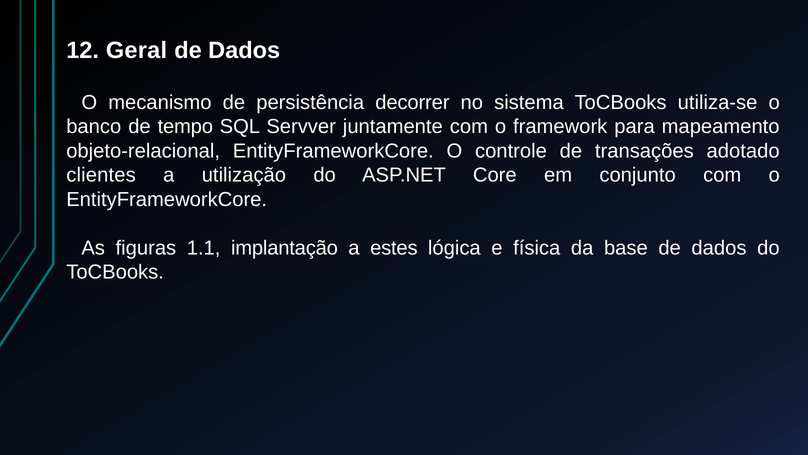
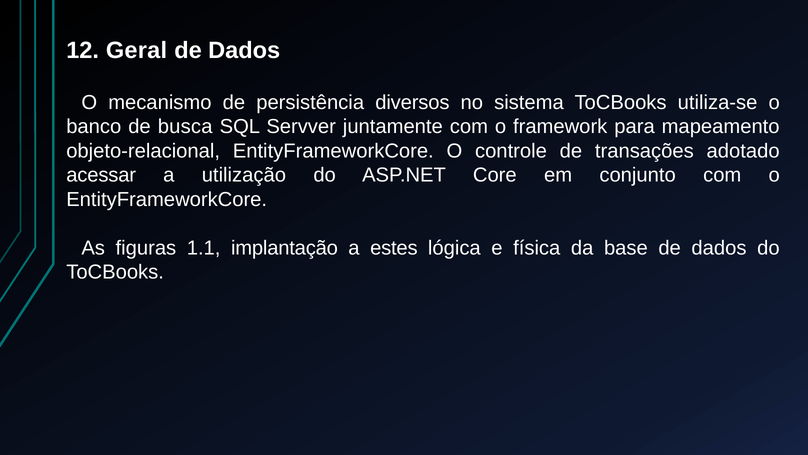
decorrer: decorrer -> diversos (412, 102)
tempo: tempo -> busca (185, 127)
clientes: clientes -> acessar (101, 175)
